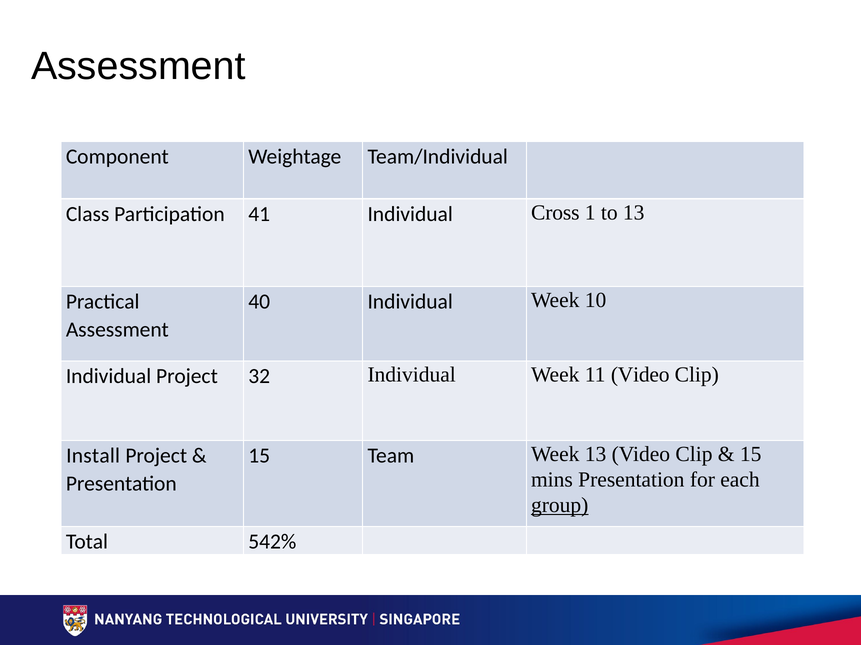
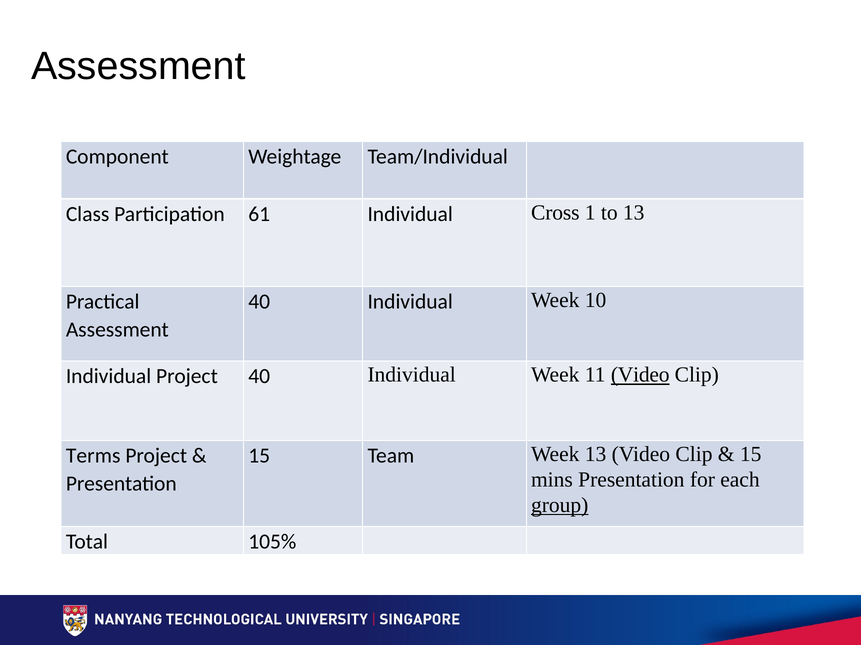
41: 41 -> 61 (259, 214)
Project 32: 32 -> 40 (259, 377)
Video underline: none -> present (640, 375)
Install: Install -> Terms (93, 456)
542%: 542% -> 105% (272, 542)
